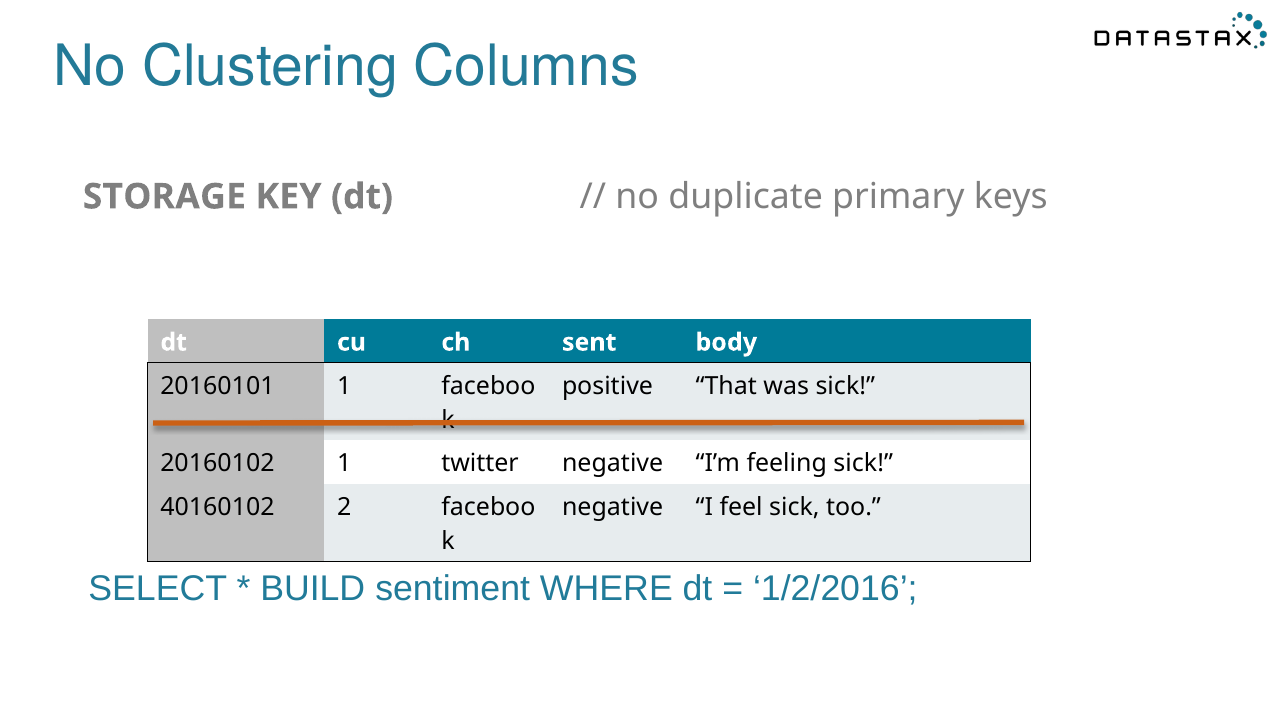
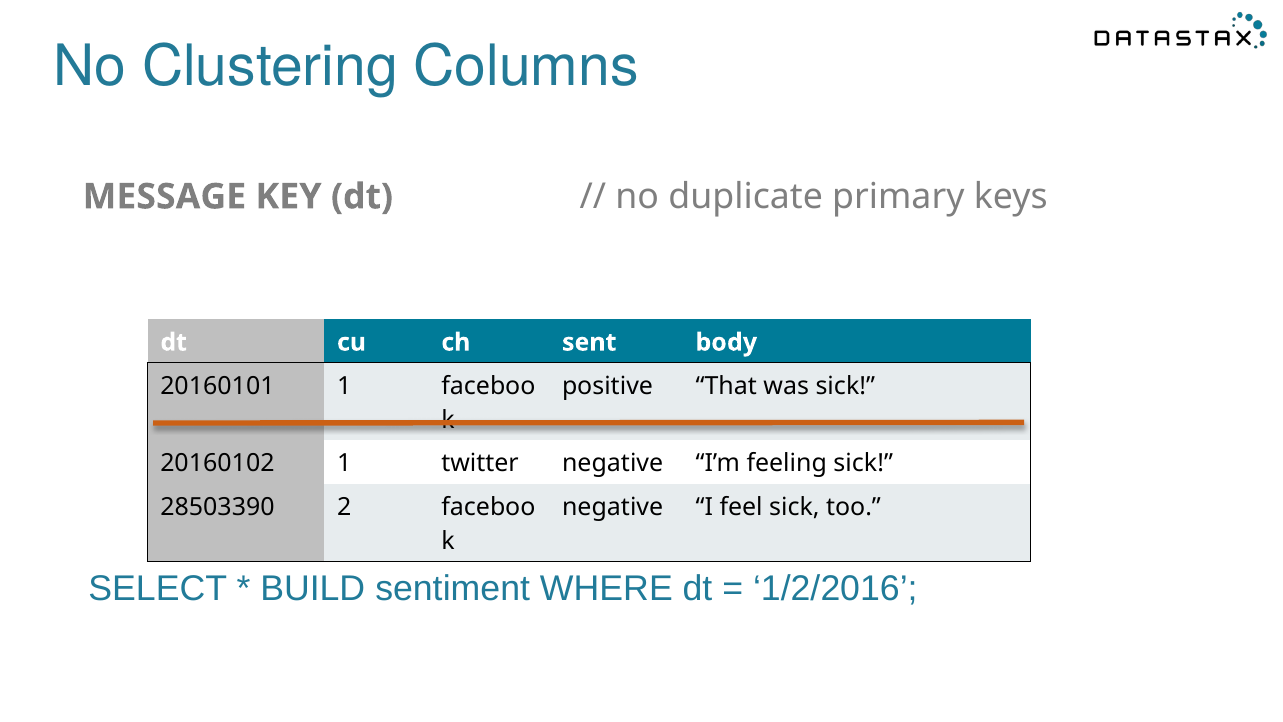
STORAGE: STORAGE -> MESSAGE (164, 197)
40160102: 40160102 -> 28503390 (217, 507)
